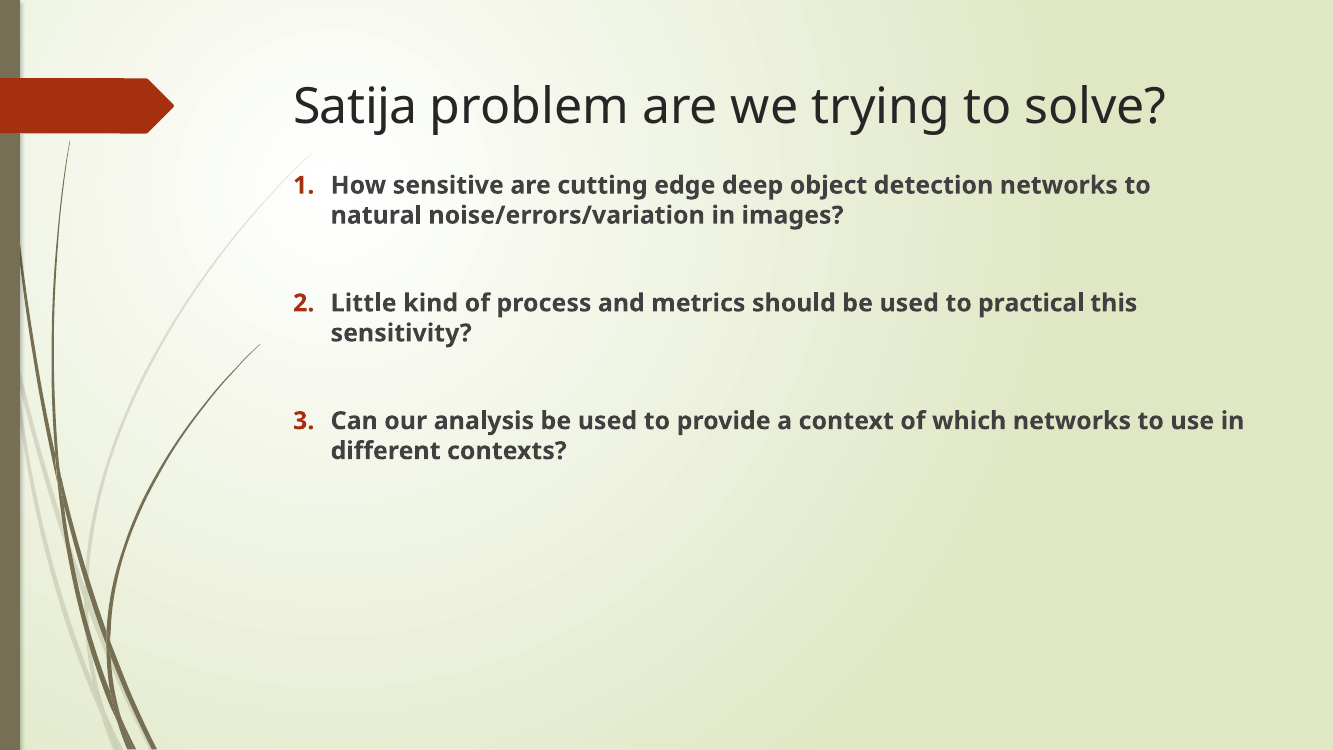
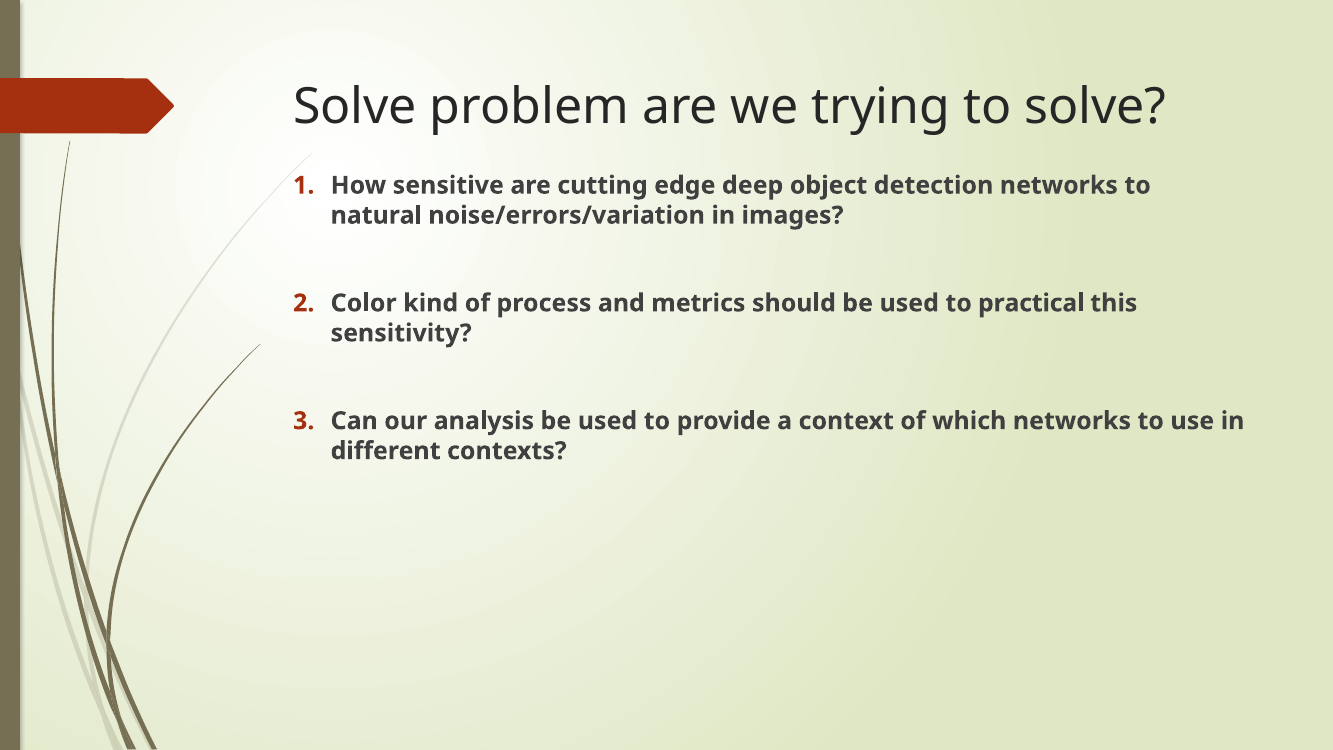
Satija: Satija -> Solve (355, 107)
Little: Little -> Color (364, 303)
